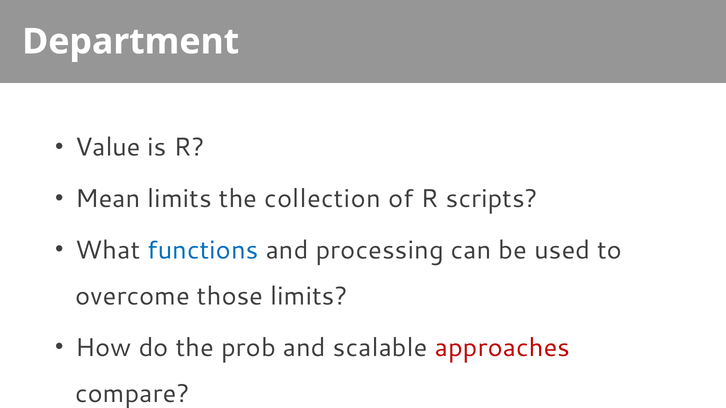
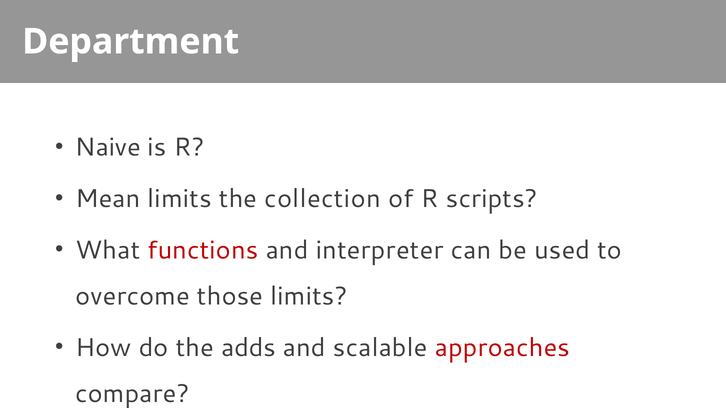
Value: Value -> Naive (108, 148)
functions colour: blue -> red (203, 250)
processing: processing -> interpreter (380, 250)
prob: prob -> adds (249, 348)
